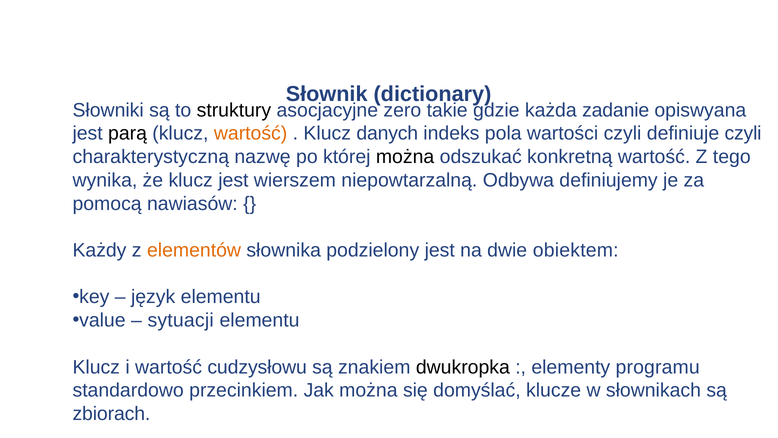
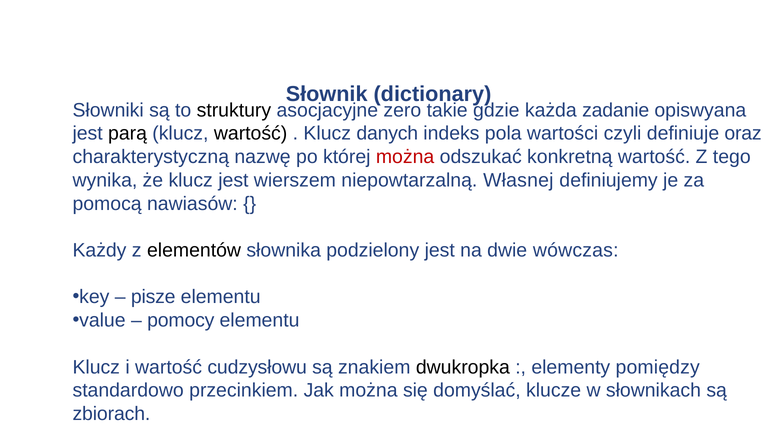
wartość colour: orange -> black (251, 133)
definiuje czyli: czyli -> oraz (743, 133)
można colour: black -> red (405, 157)
Odbywa: Odbywa -> Własnej (518, 180)
elementów colour: orange -> black (194, 250)
obiektem: obiektem -> wówczas (576, 250)
język: język -> pisze (153, 297)
sytuacji: sytuacji -> pomocy (181, 320)
programu: programu -> pomiędzy (658, 367)
